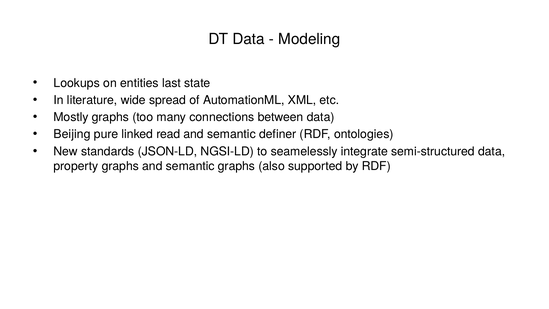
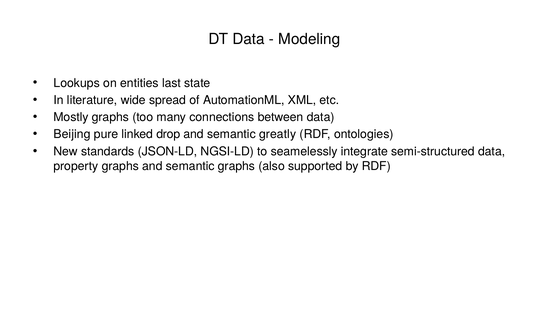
read: read -> drop (168, 134)
definer: definer -> greatly (278, 134)
